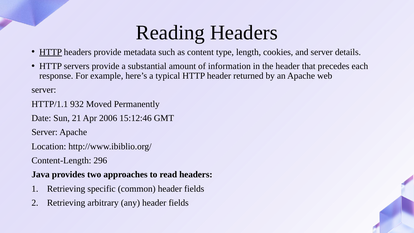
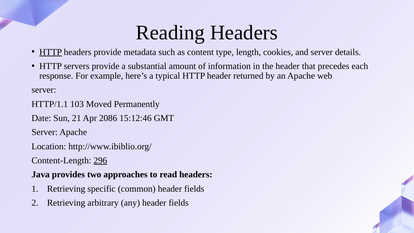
932: 932 -> 103 (77, 104)
2006: 2006 -> 2086 (108, 118)
296 underline: none -> present (100, 160)
